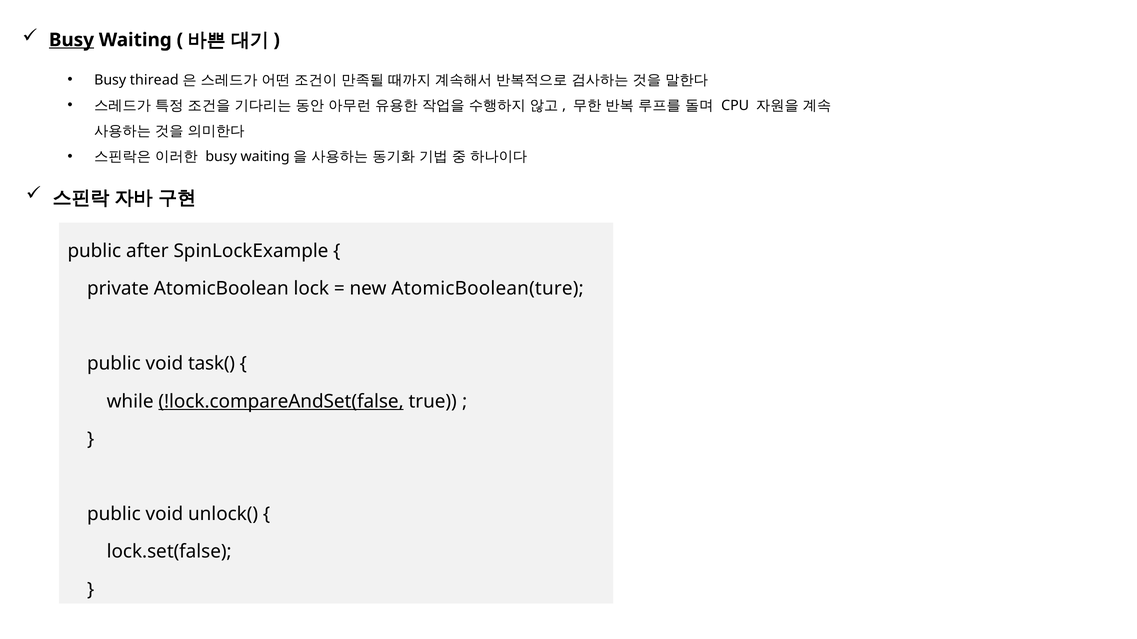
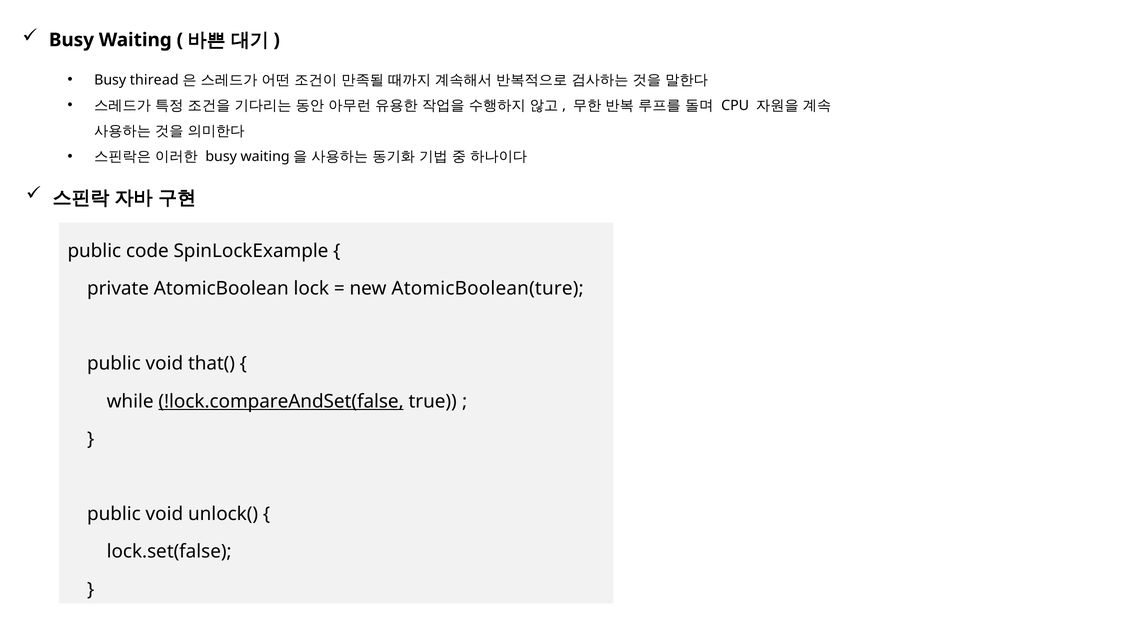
Busy underline: present -> none (71, 40)
after: after -> code (147, 251)
task(: task( -> that( (211, 364)
